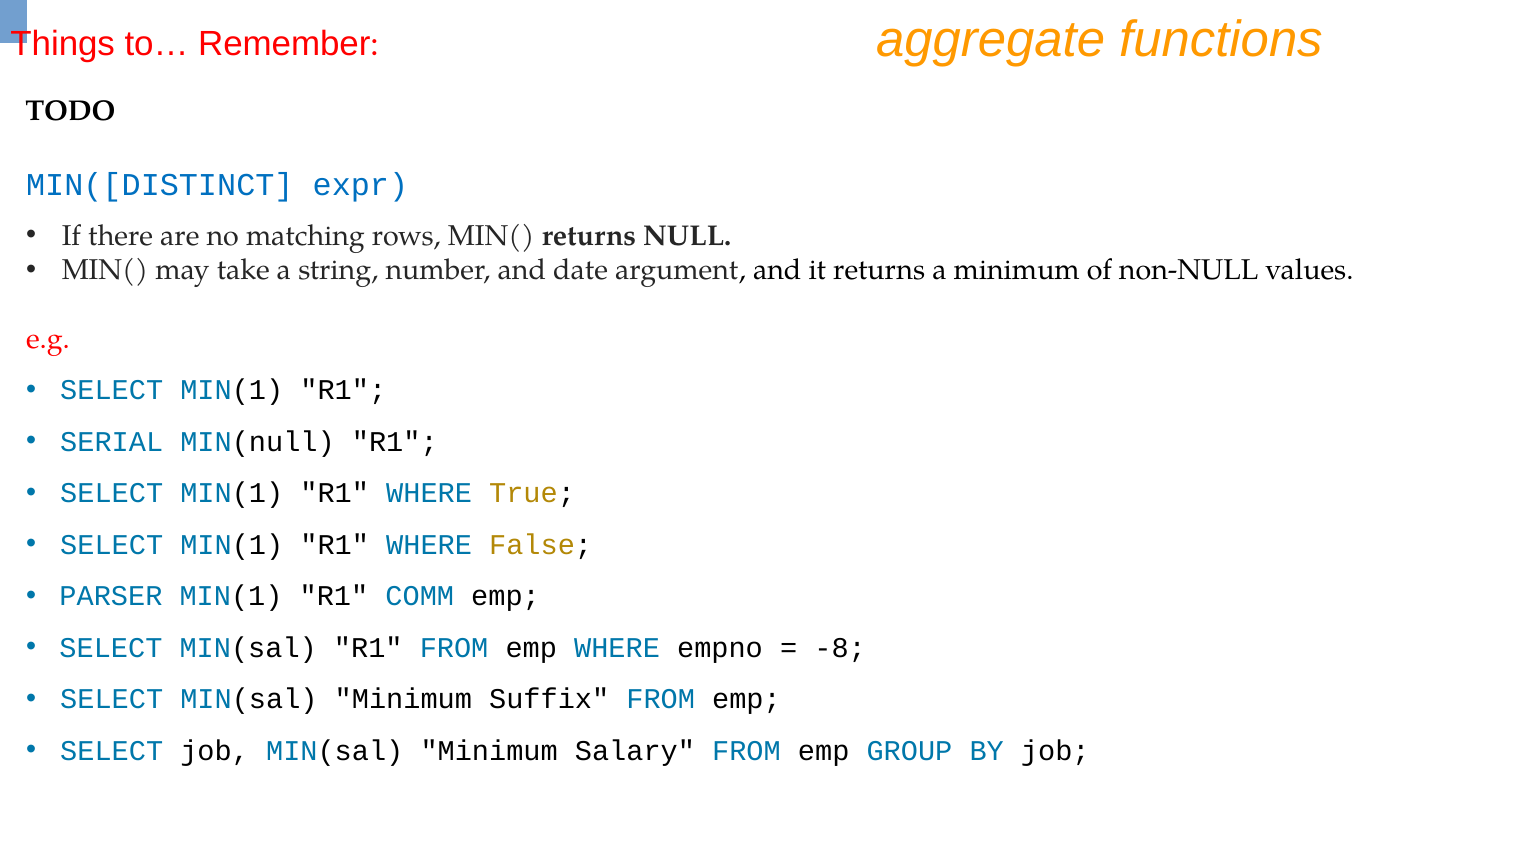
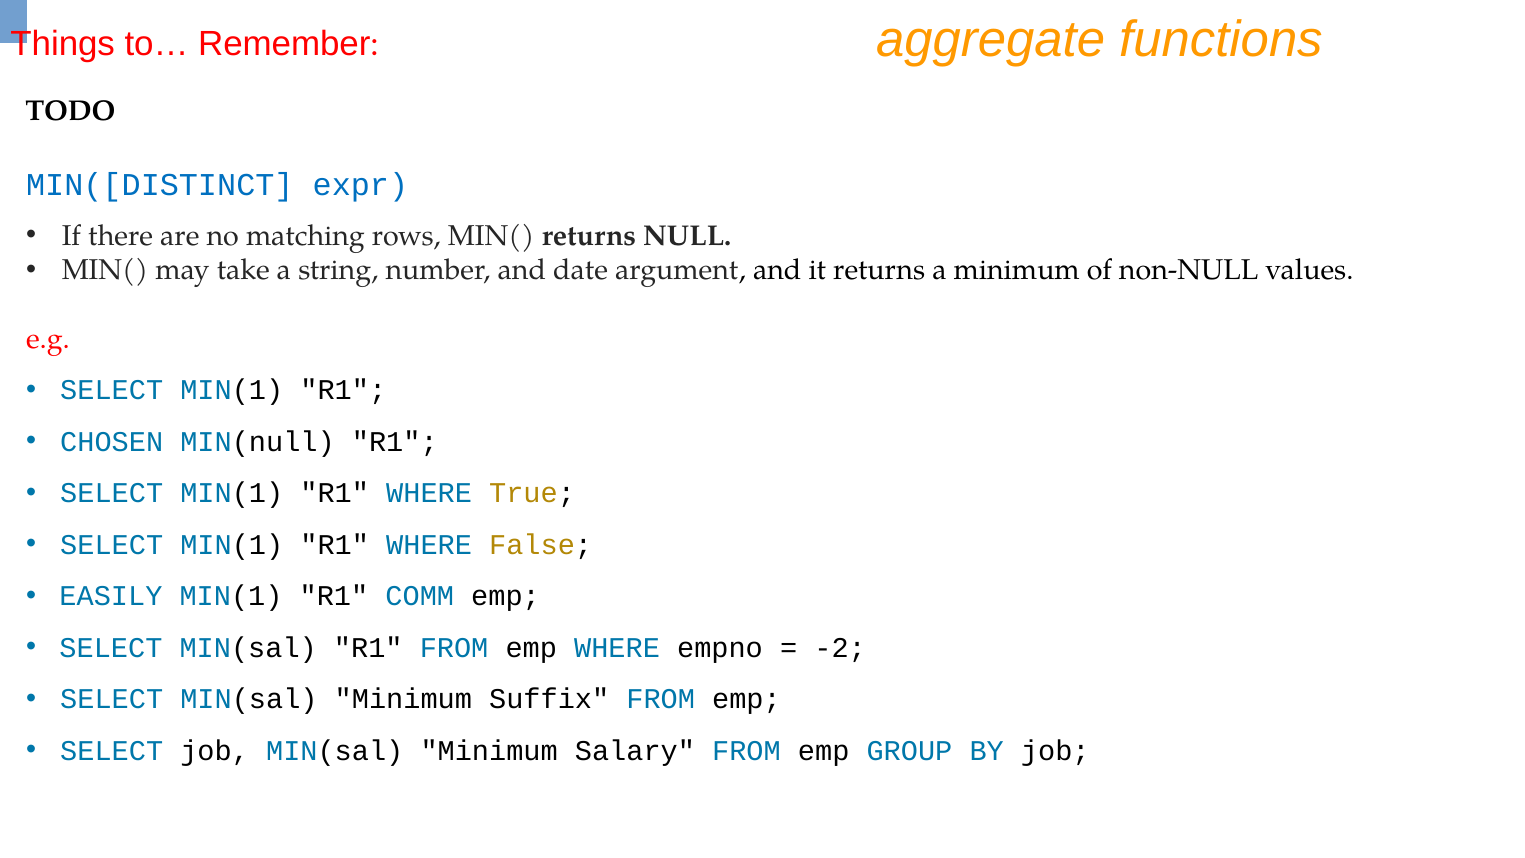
SERIAL: SERIAL -> CHOSEN (112, 442)
PARSER: PARSER -> EASILY (111, 596)
-8: -8 -> -2 (840, 647)
